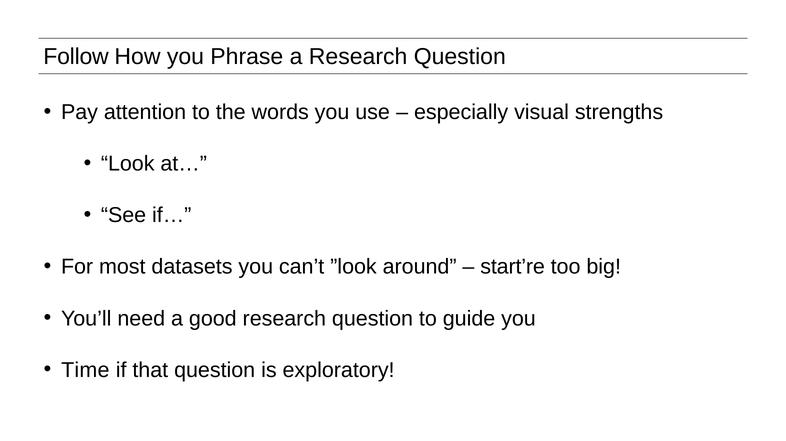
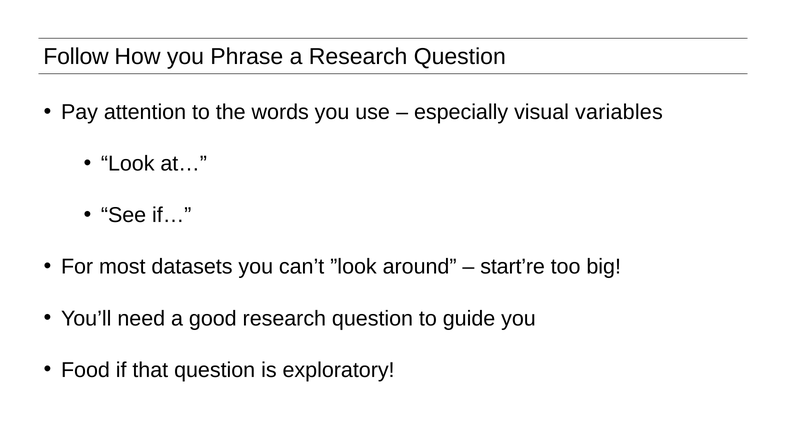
strengths: strengths -> variables (619, 112)
Time: Time -> Food (85, 370)
